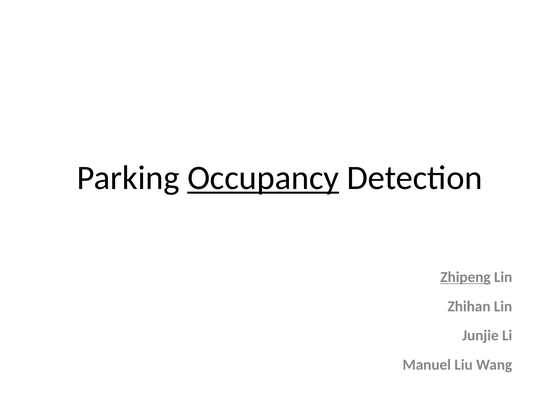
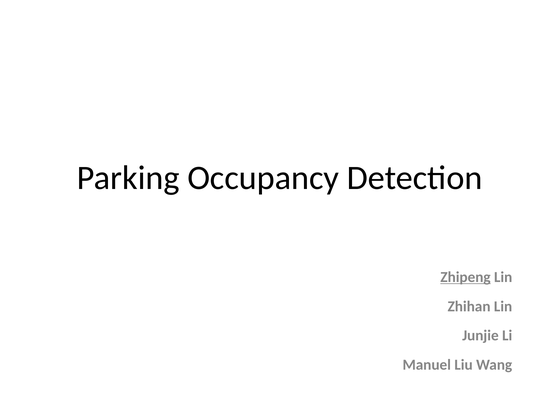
Occupancy underline: present -> none (263, 178)
